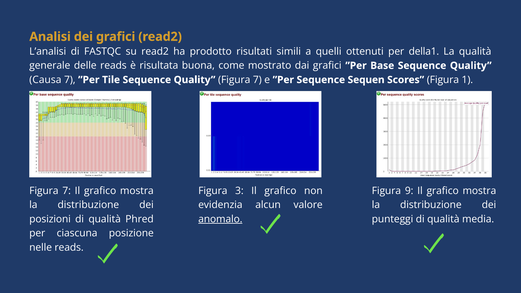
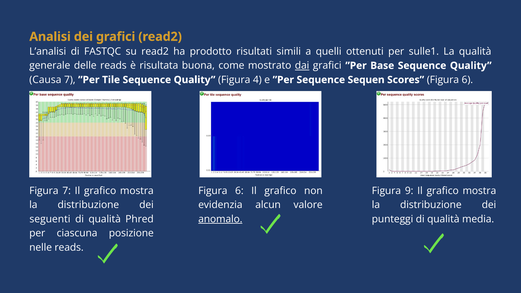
della1: della1 -> sulle1 (424, 51)
dai underline: none -> present (302, 66)
Quality Figura 7: 7 -> 4 (257, 80)
Scores Figura 1: 1 -> 6 (467, 80)
3: 3 -> 6 (239, 191)
posizioni: posizioni -> seguenti (50, 219)
